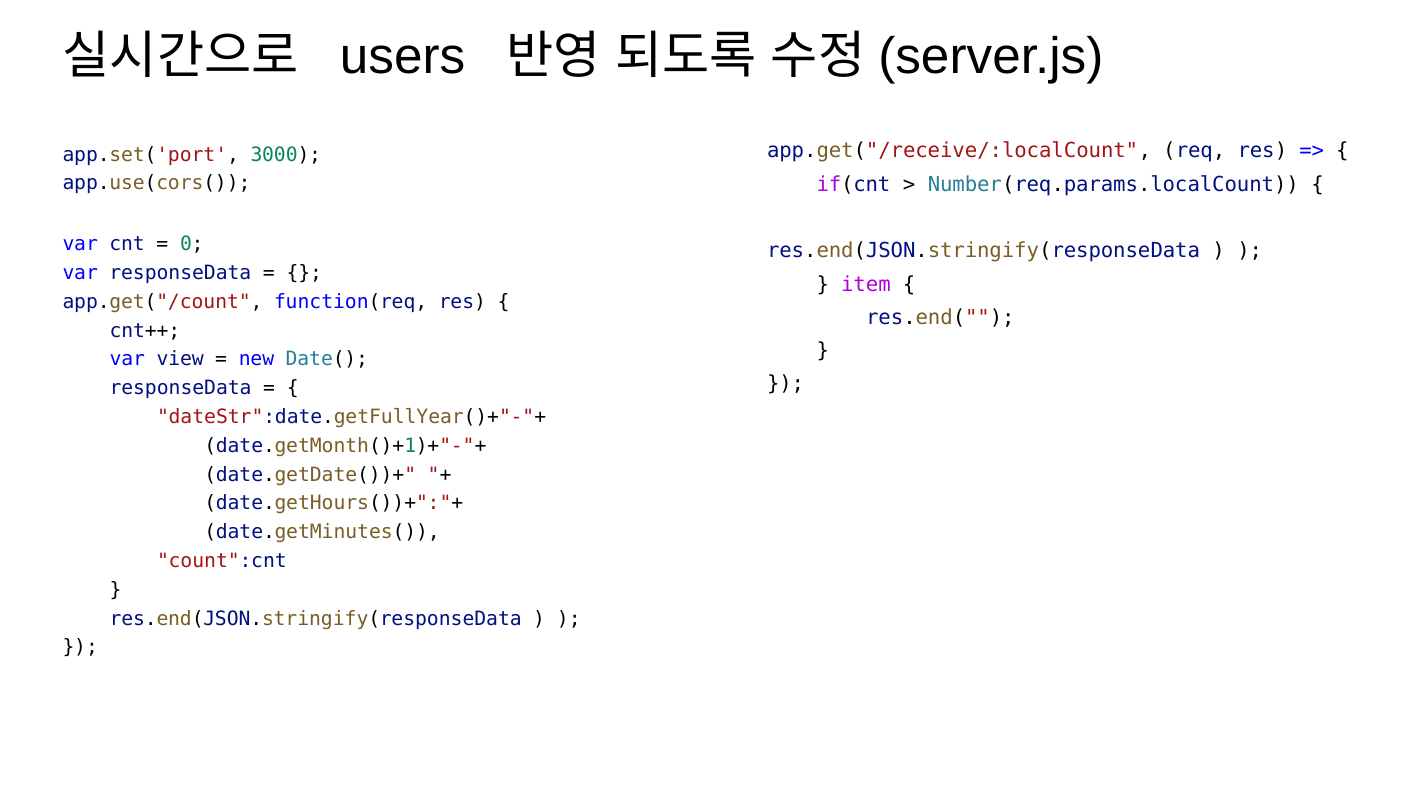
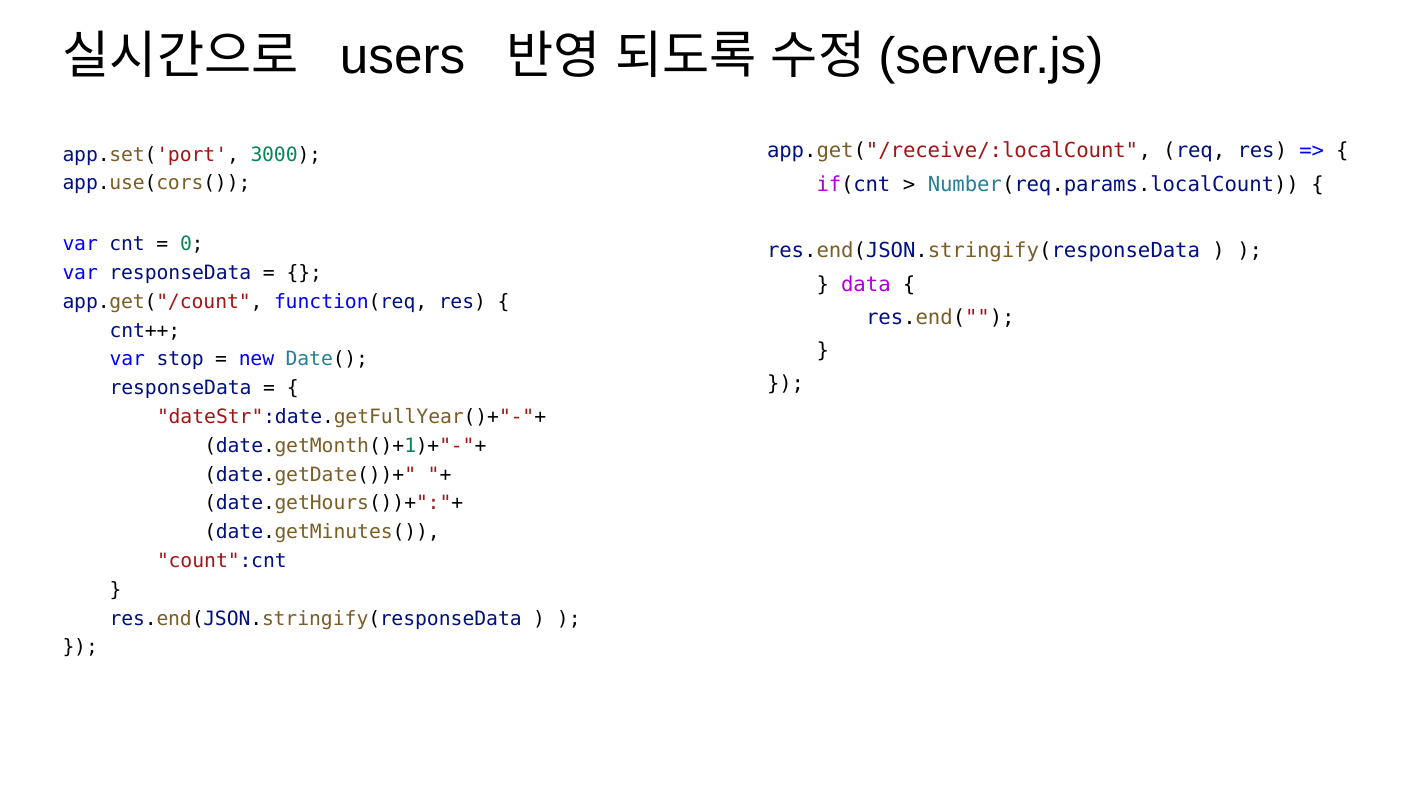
item: item -> data (866, 284)
view: view -> stop (180, 359)
